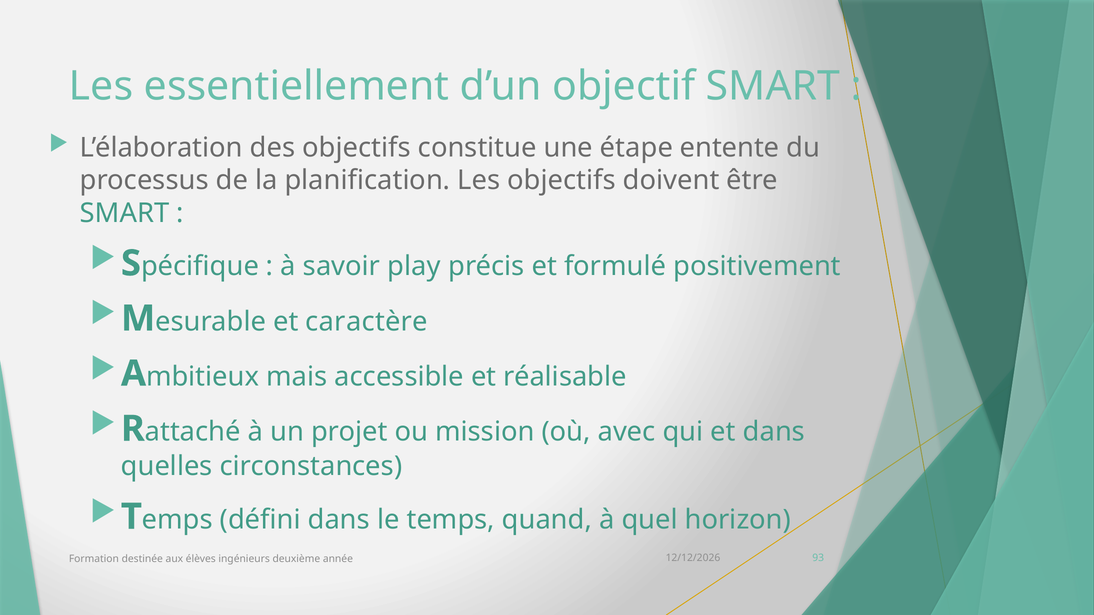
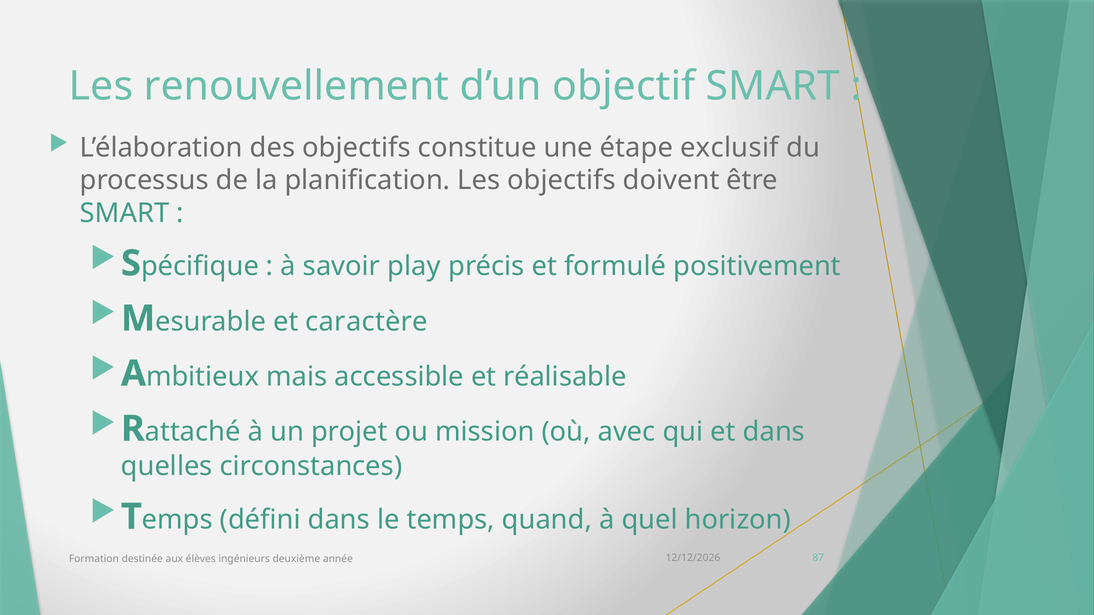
essentiellement: essentiellement -> renouvellement (297, 86)
entente: entente -> exclusif (730, 148)
93: 93 -> 87 (818, 558)
